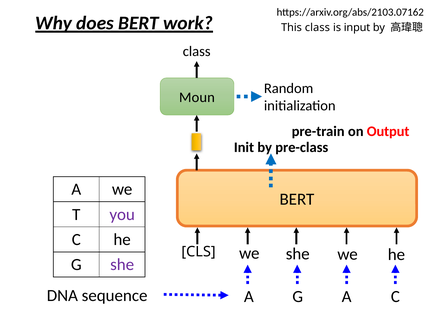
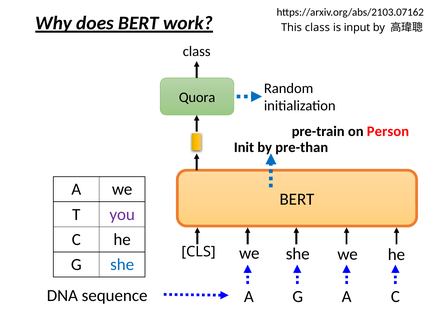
Moun: Moun -> Quora (197, 97)
Output: Output -> Person (388, 131)
pre-class: pre-class -> pre-than (302, 147)
she colour: purple -> blue (122, 265)
